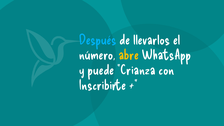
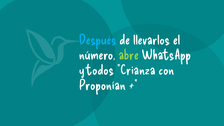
abre colour: yellow -> light green (129, 55)
puede: puede -> todos (101, 70)
Inscribirte: Inscribirte -> Proponían (103, 85)
